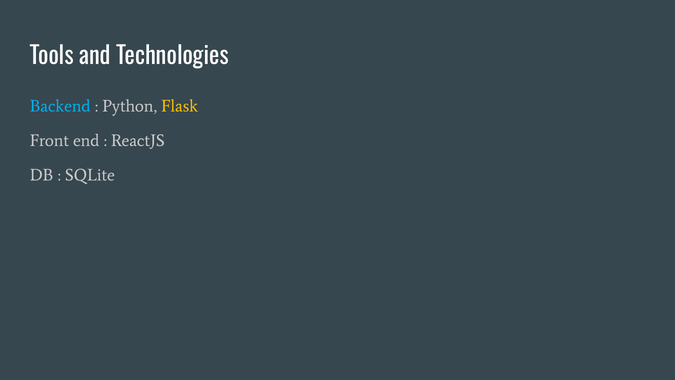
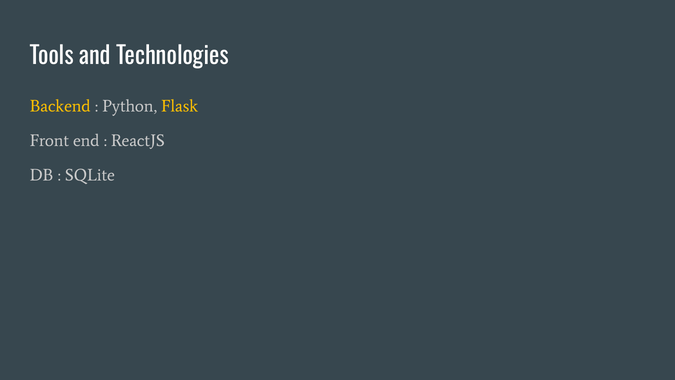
Backend colour: light blue -> yellow (60, 106)
